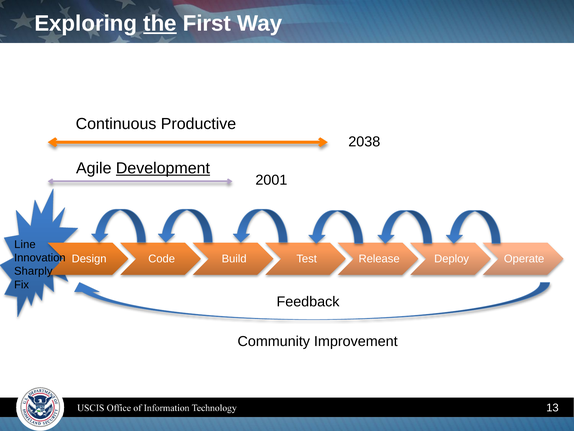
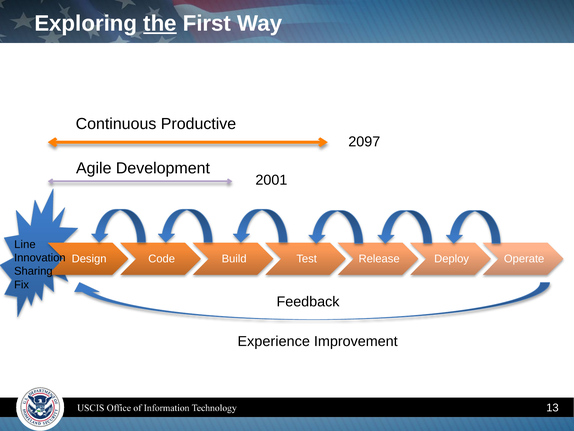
2038: 2038 -> 2097 (364, 142)
Development underline: present -> none (163, 168)
Sharply: Sharply -> Sharing (33, 271)
Community: Community -> Experience (274, 341)
